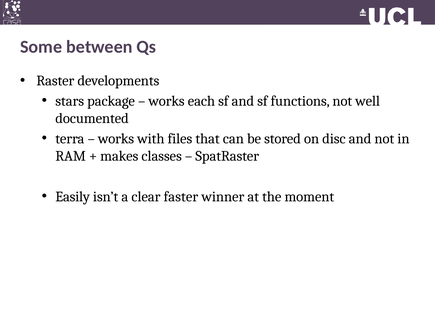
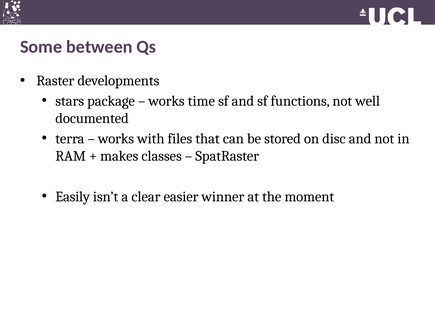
each: each -> time (201, 101)
faster: faster -> easier (181, 197)
